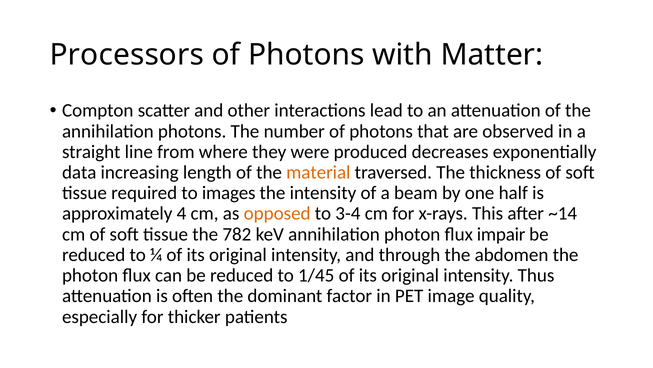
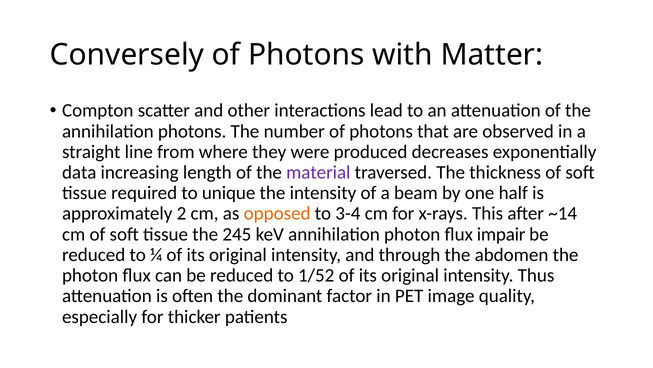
Processors: Processors -> Conversely (127, 55)
material colour: orange -> purple (318, 172)
images: images -> unique (229, 193)
4: 4 -> 2 (181, 213)
782: 782 -> 245 (237, 234)
1/45: 1/45 -> 1/52 (316, 275)
